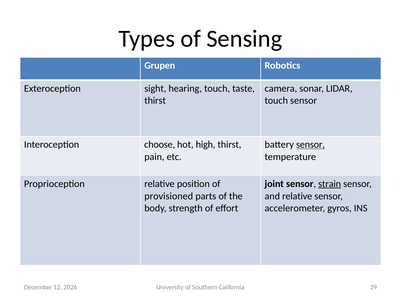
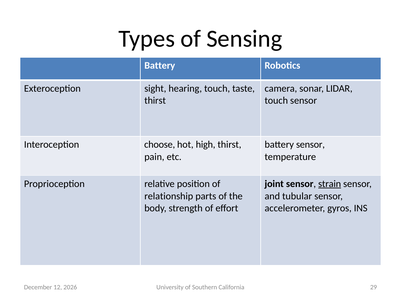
Grupen: Grupen -> Battery (160, 66)
sensor underline: present -> none (310, 144)
provisioned: provisioned -> relationship (169, 196)
and relative: relative -> tubular (297, 196)
